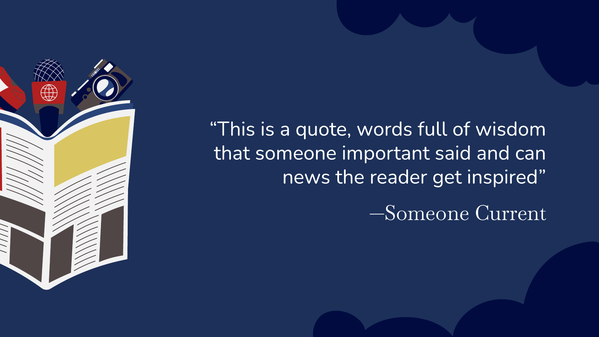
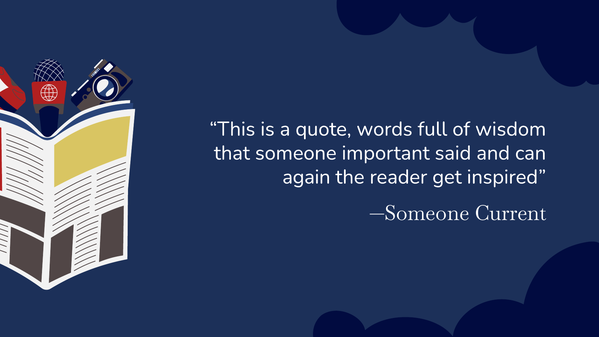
news: news -> again (306, 177)
